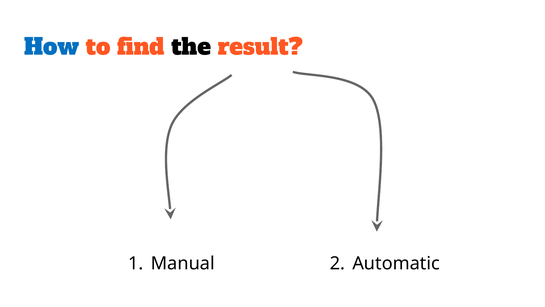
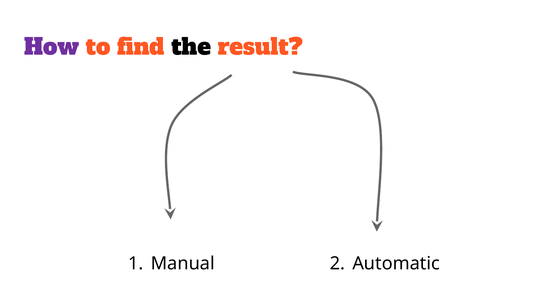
How colour: blue -> purple (52, 47)
